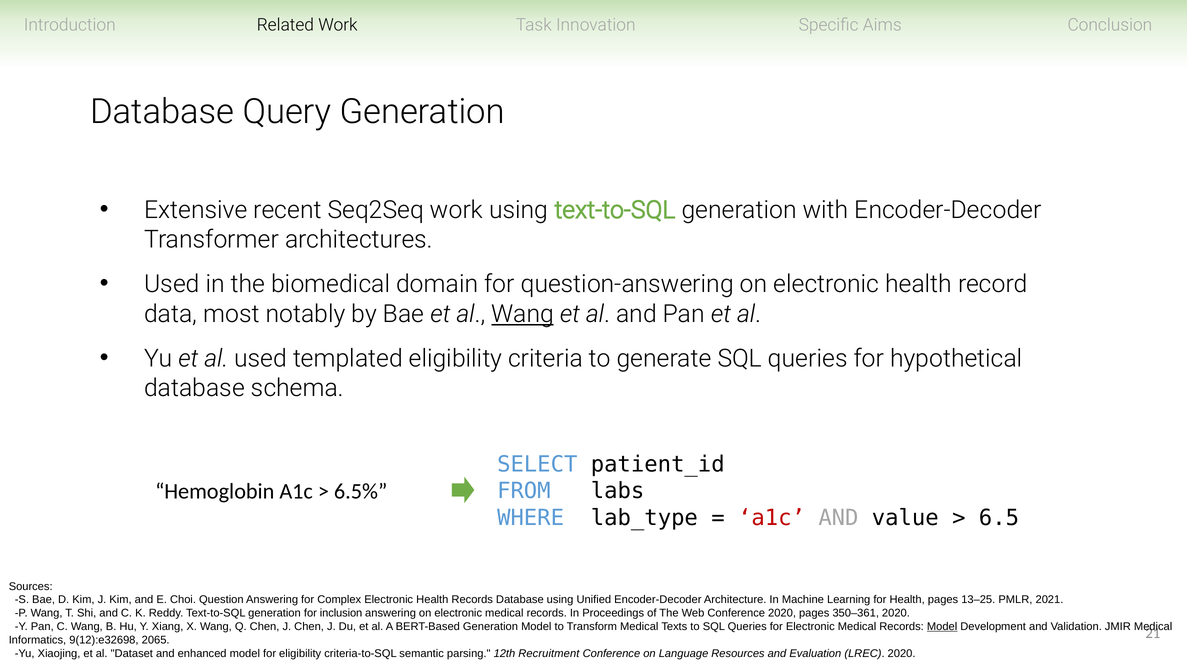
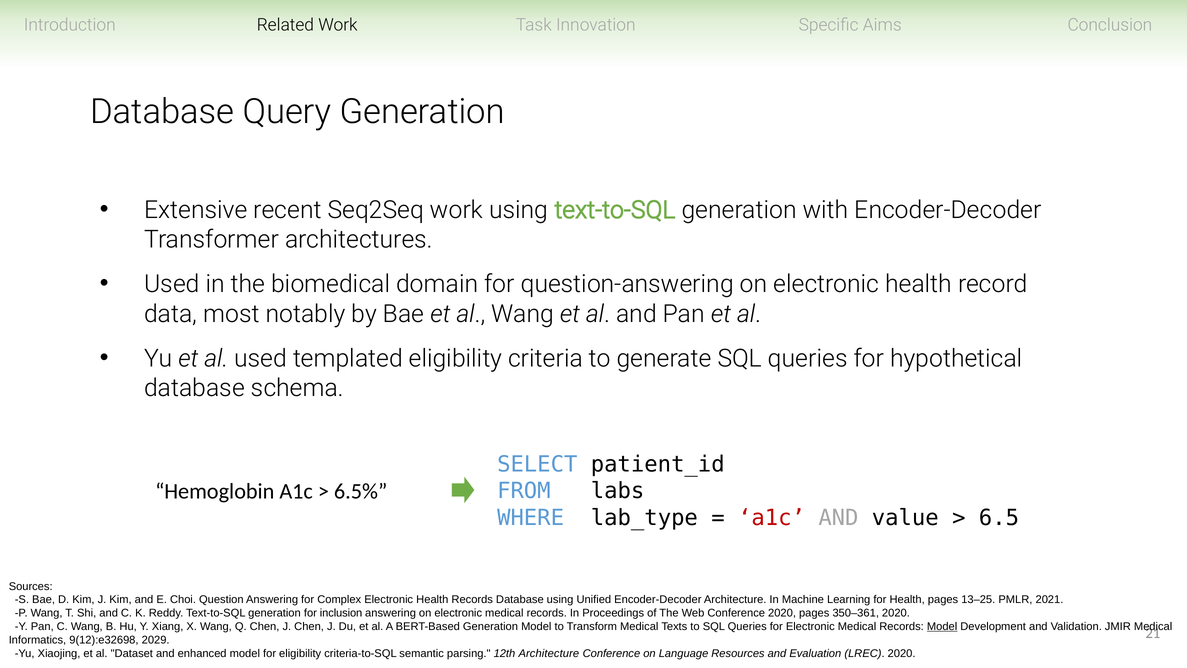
Wang underline: present -> none (523, 314)
2065: 2065 -> 2029 (156, 640)
12th Recruitment: Recruitment -> Architecture (549, 653)
